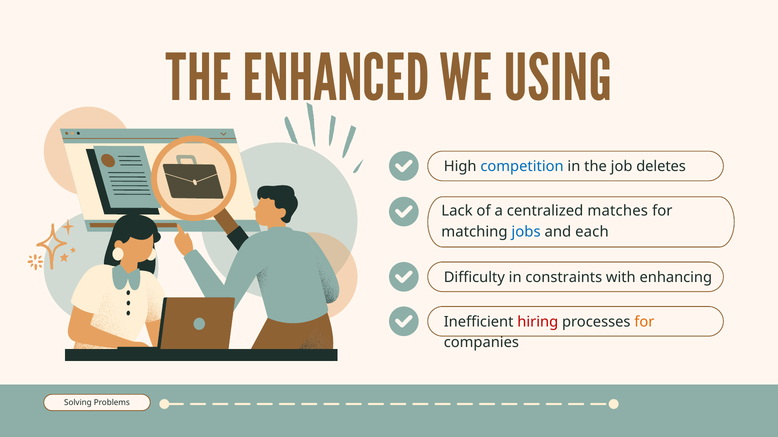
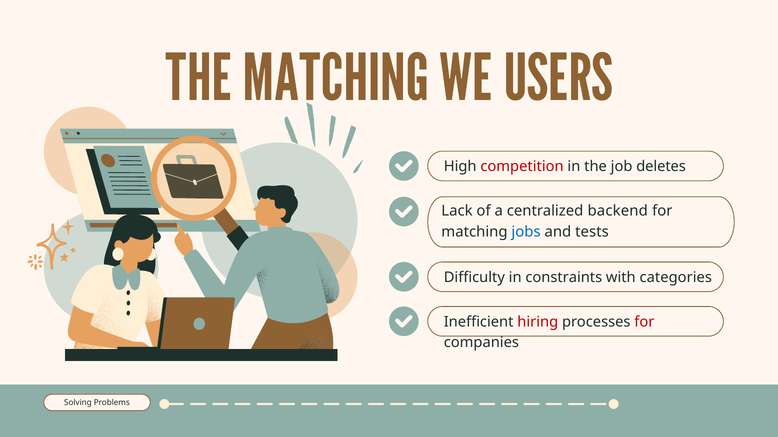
THE ENHANCED: ENHANCED -> MATCHING (336, 79)
USING: USING -> USERS (558, 79)
competition colour: blue -> red (522, 167)
matches: matches -> backend (618, 211)
each: each -> tests (592, 232)
enhancing: enhancing -> categories (676, 278)
for colour: orange -> red (644, 322)
